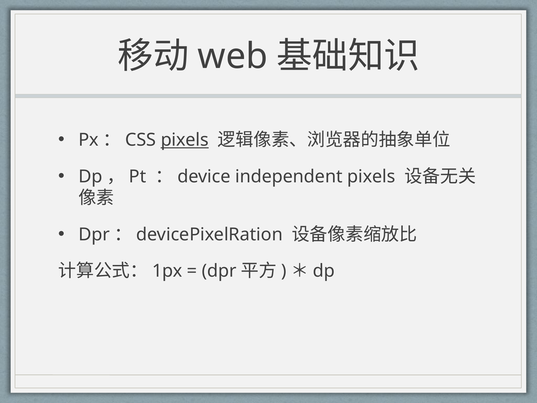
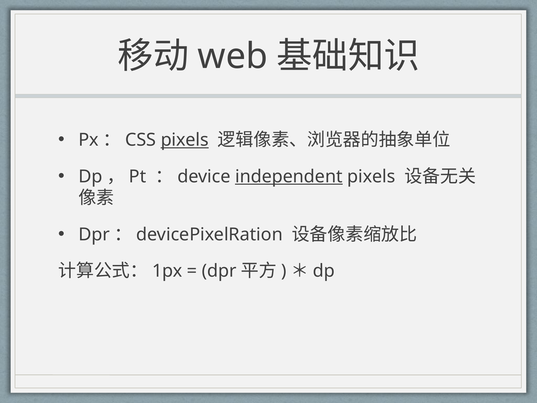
independent underline: none -> present (289, 176)
